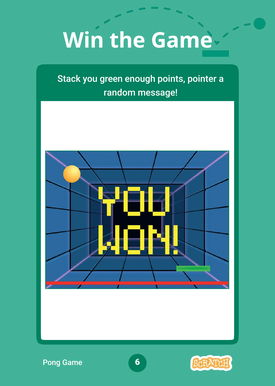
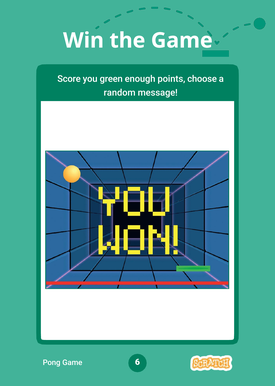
Stack: Stack -> Score (69, 79)
pointer: pointer -> choose (202, 79)
